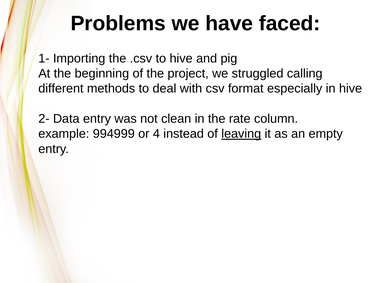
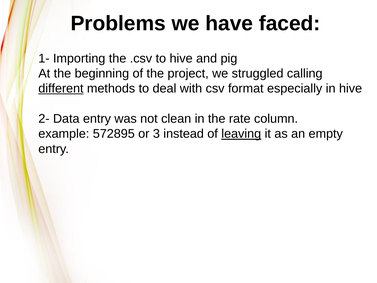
different underline: none -> present (61, 88)
994999: 994999 -> 572895 (114, 134)
4: 4 -> 3 (156, 134)
